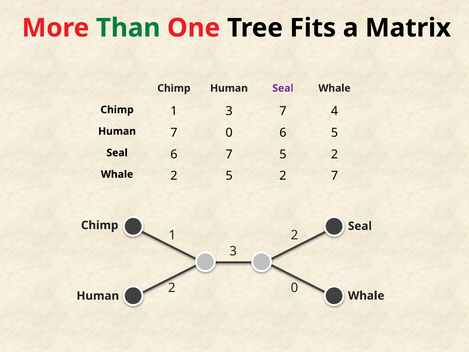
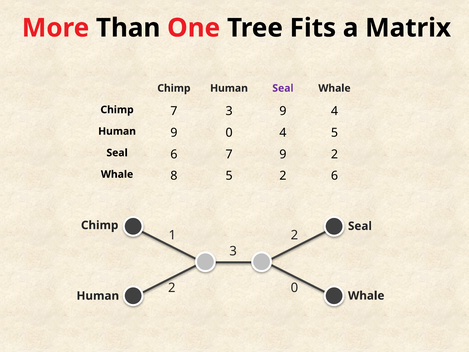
Than colour: green -> black (128, 28)
Chimp 1: 1 -> 7 (174, 111)
3 7: 7 -> 9 (283, 111)
Human 7: 7 -> 9 (174, 133)
0 6: 6 -> 4 (283, 133)
7 5: 5 -> 9 (283, 154)
Whale 2: 2 -> 8 (174, 176)
2 7: 7 -> 6 (335, 176)
